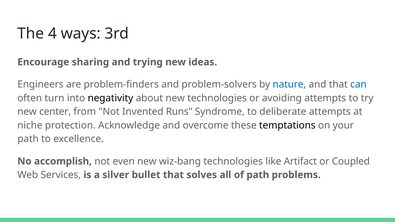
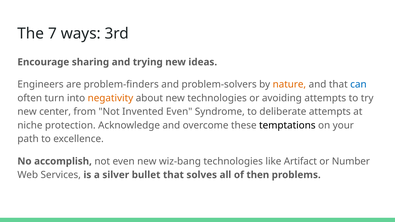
4: 4 -> 7 (52, 33)
nature colour: blue -> orange (289, 85)
negativity colour: black -> orange (110, 98)
Invented Runs: Runs -> Even (179, 112)
Coupled: Coupled -> Number (351, 161)
of path: path -> then (258, 175)
